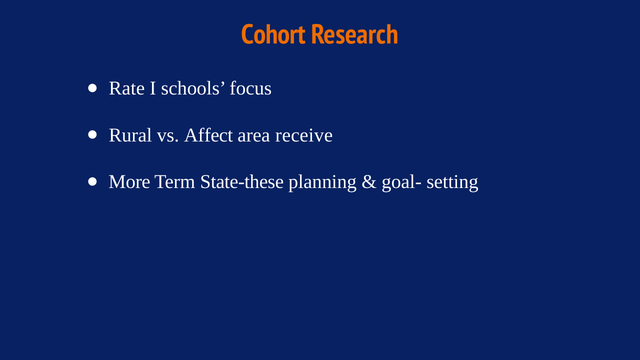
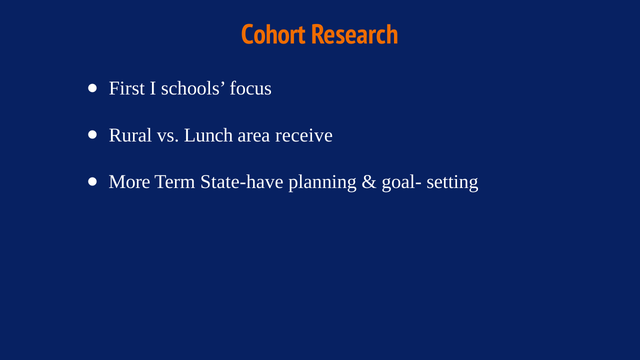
Rate: Rate -> First (127, 88)
Affect: Affect -> Lunch (209, 135)
State-these: State-these -> State-have (242, 182)
